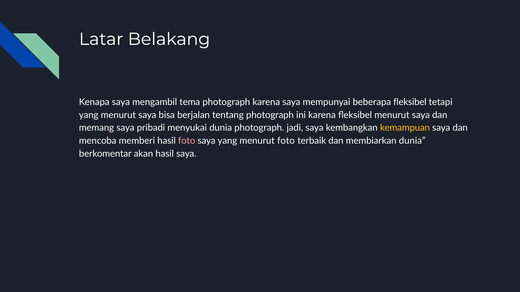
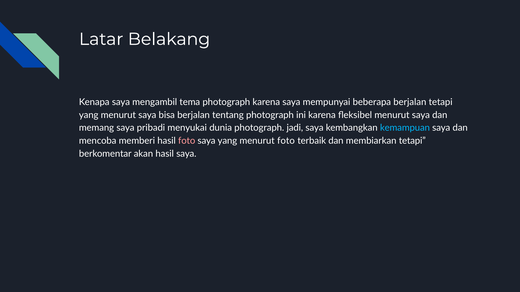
beberapa fleksibel: fleksibel -> berjalan (410, 102)
kemampuan colour: yellow -> light blue (405, 128)
membiarkan dunia: dunia -> tetapi (412, 141)
